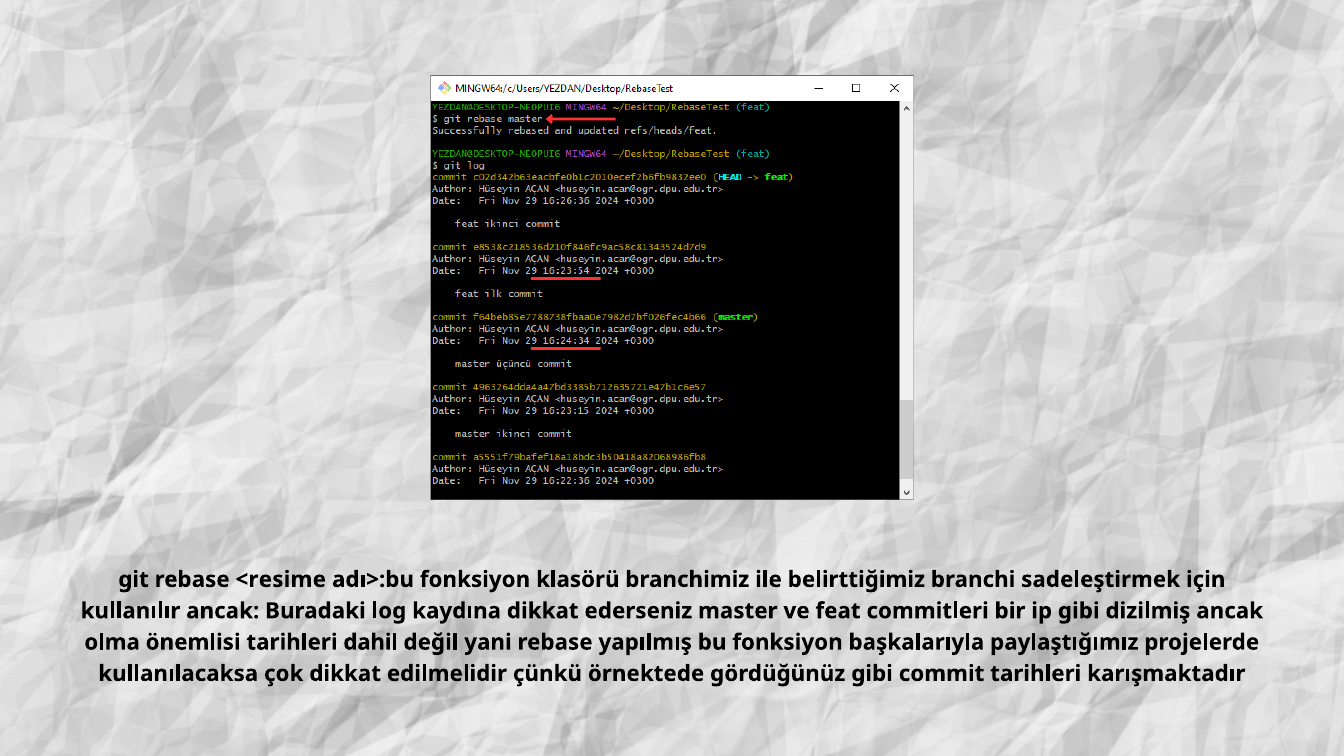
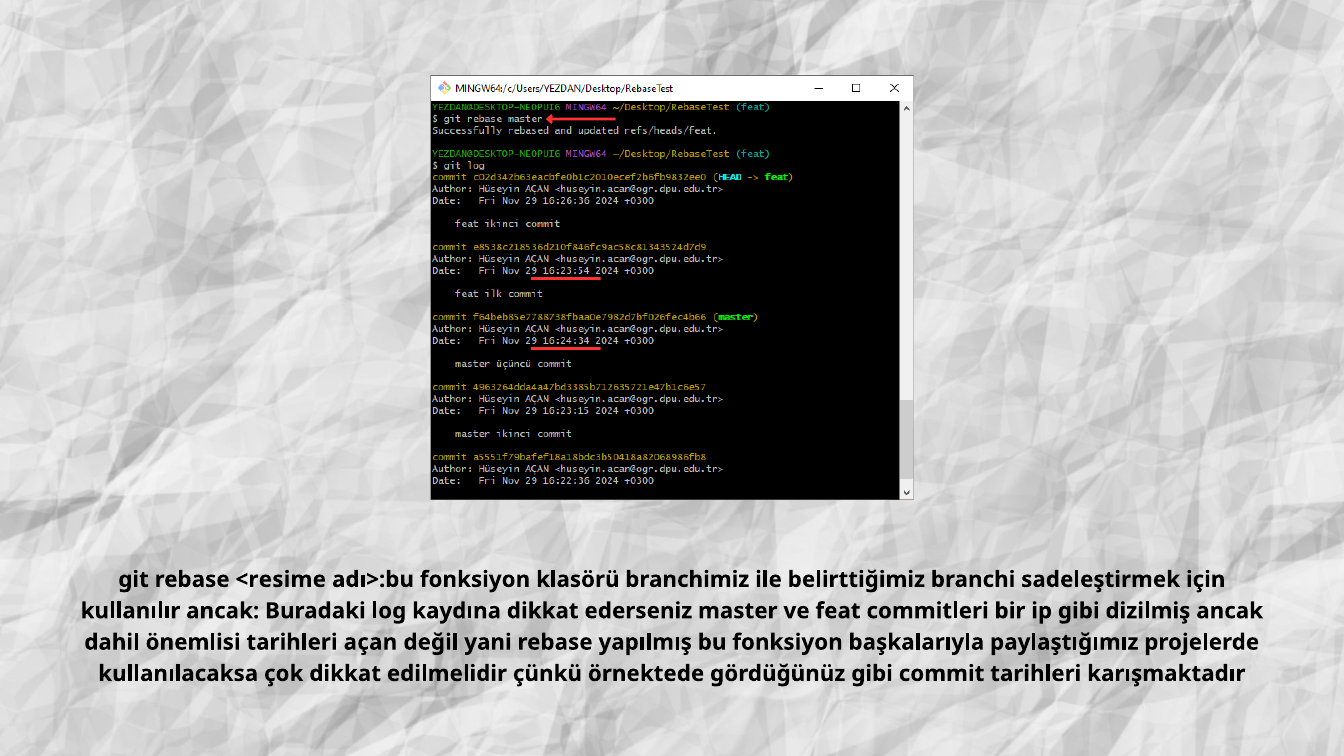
olma: olma -> dahil (112, 642)
dahil: dahil -> açan (370, 642)
